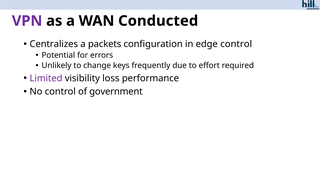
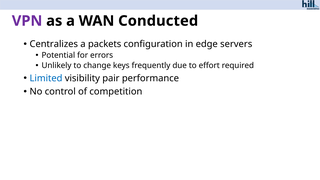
edge control: control -> servers (236, 44)
Limited colour: purple -> blue (46, 78)
loss: loss -> pair (111, 78)
government: government -> competition (116, 92)
